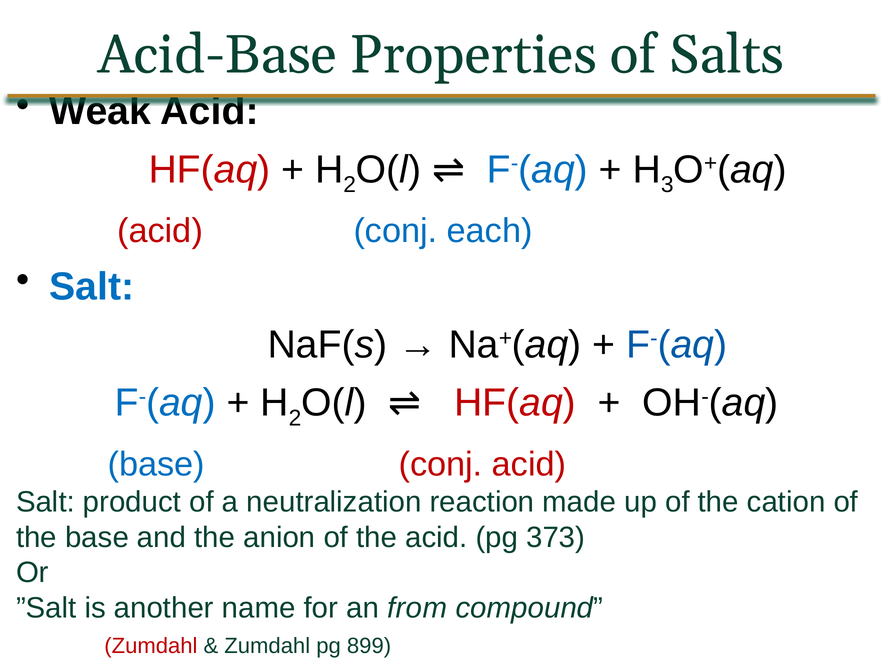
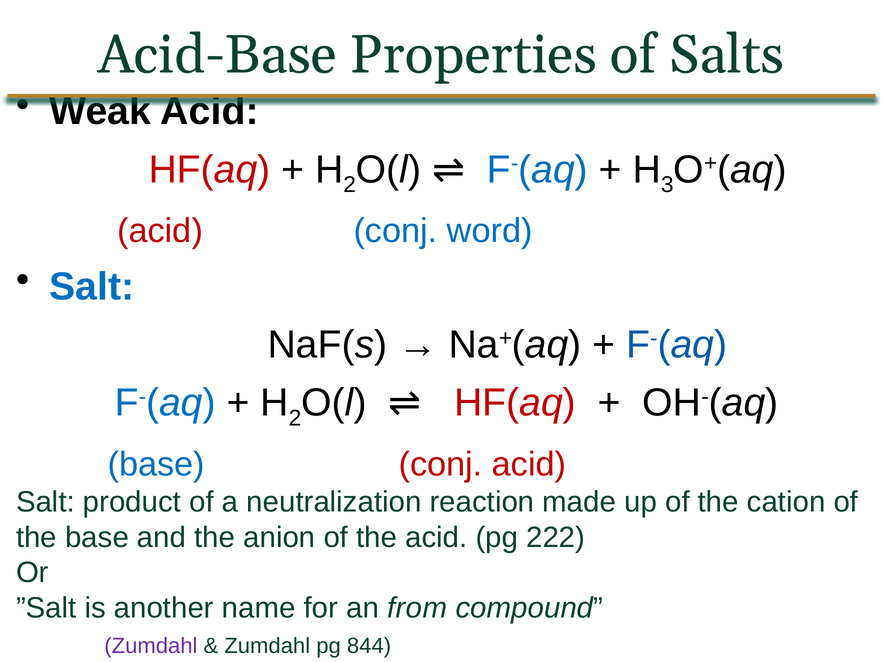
each: each -> word (490, 231)
373: 373 -> 222 (556, 538)
Zumdahl colour: red -> purple (151, 646)
899: 899 -> 844 (369, 646)
